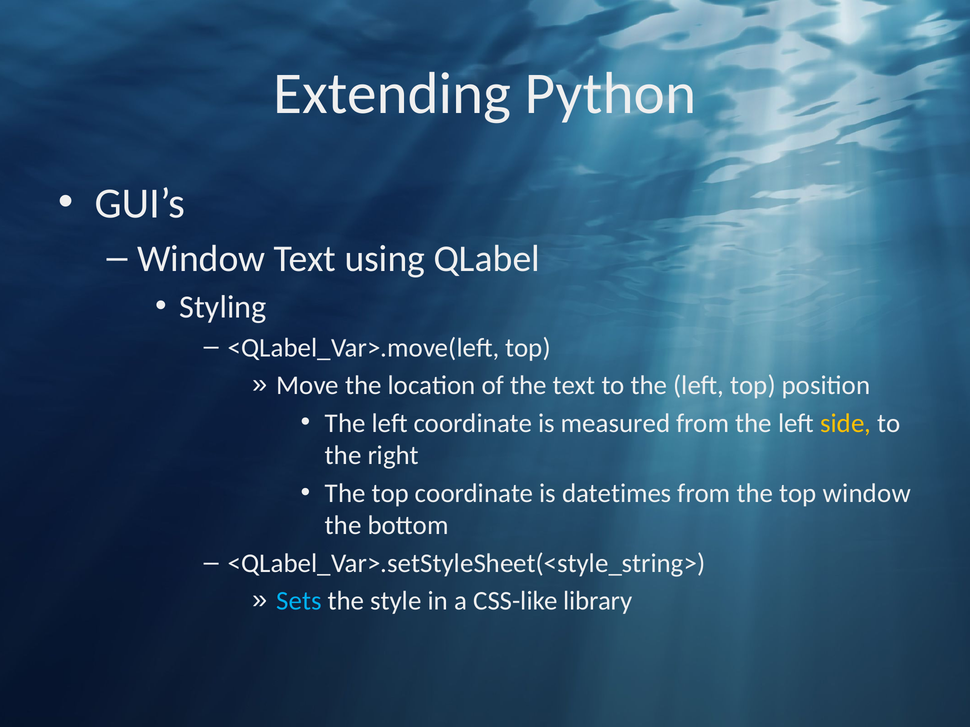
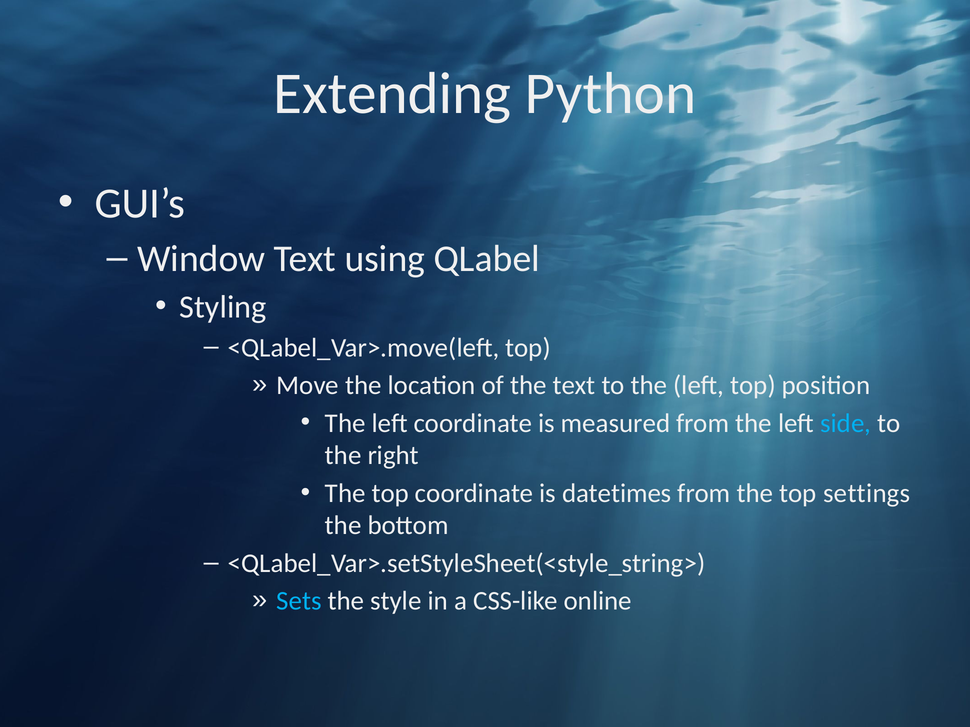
side colour: yellow -> light blue (846, 423)
top window: window -> settings (867, 494)
library: library -> online (598, 601)
